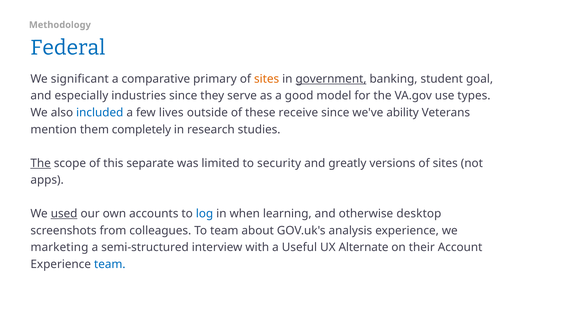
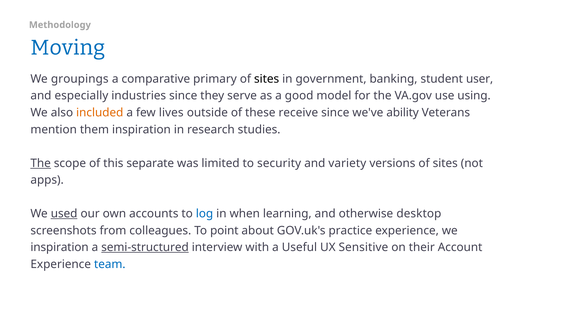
Federal: Federal -> Moving (68, 48)
significant: significant -> groupings (80, 79)
sites colour: orange -> black (267, 79)
government underline: present -> none (331, 79)
goal: goal -> user (480, 79)
types: types -> using (474, 96)
included colour: blue -> orange (100, 113)
them completely: completely -> inspiration (141, 130)
greatly: greatly -> variety (347, 163)
To team: team -> point (224, 231)
analysis: analysis -> practice (350, 231)
marketing: marketing -> inspiration (60, 248)
semi-structured underline: none -> present (145, 248)
Alternate: Alternate -> Sensitive (363, 248)
